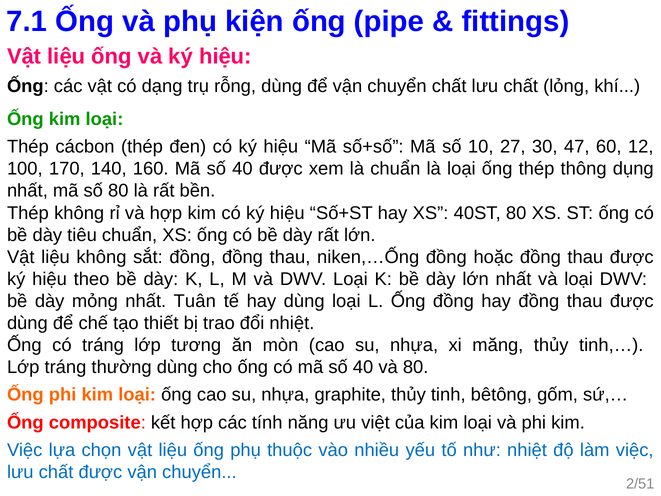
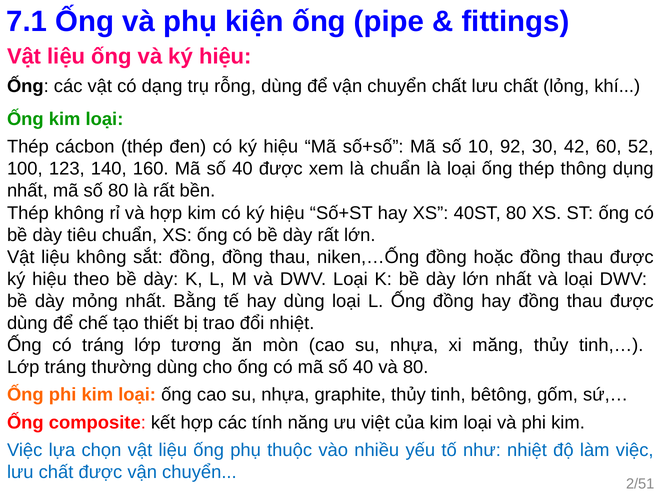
27: 27 -> 92 (513, 147)
47: 47 -> 42 (577, 147)
12: 12 -> 52 (641, 147)
170: 170 -> 123 (67, 169)
Tuân: Tuân -> Bằng (195, 301)
